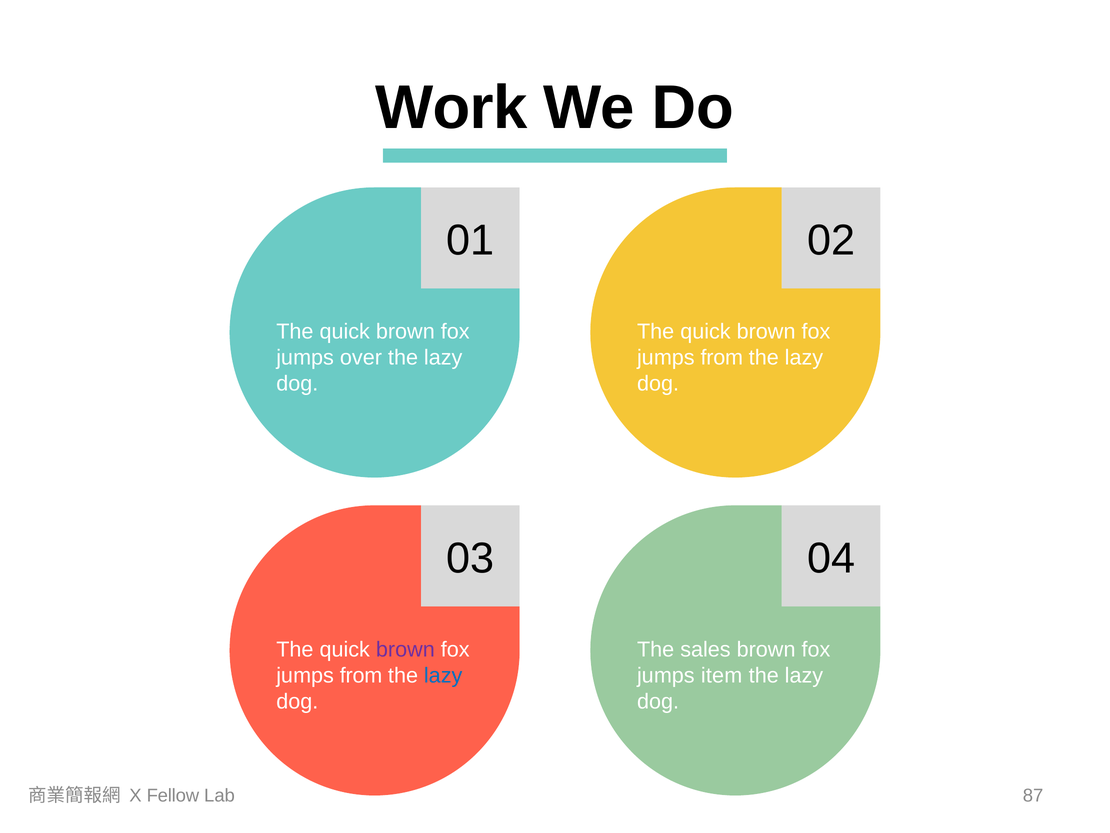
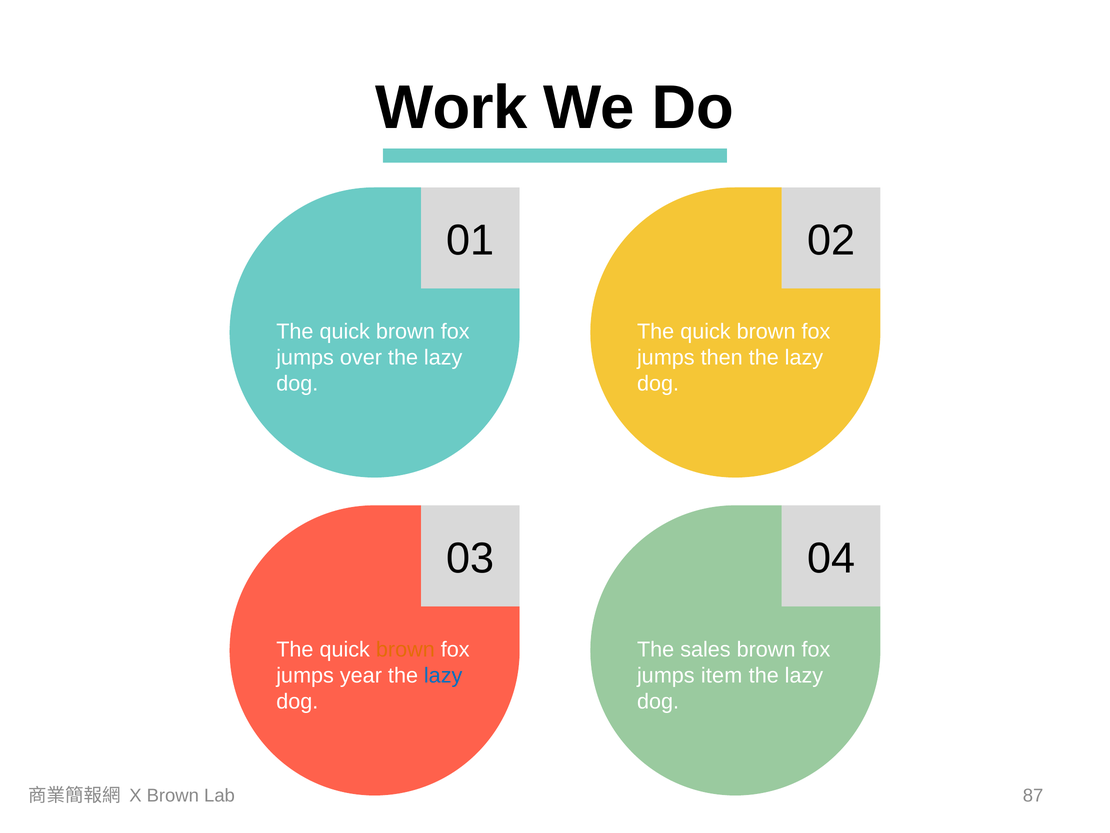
from: from -> then (722, 357)
brown colour: purple -> orange (405, 649)
from: from -> year (361, 675)
X Fellow: Fellow -> Brown (173, 795)
